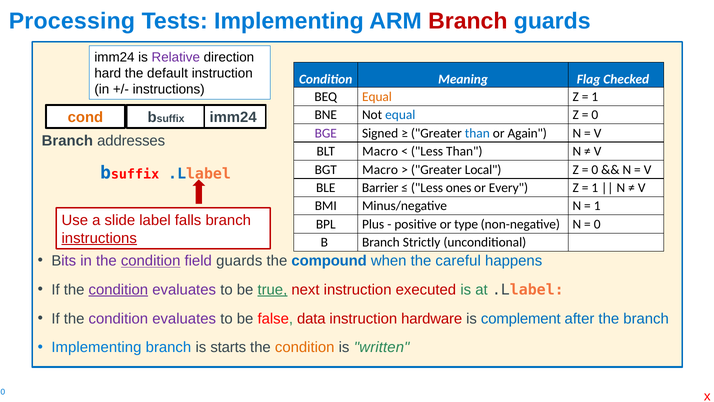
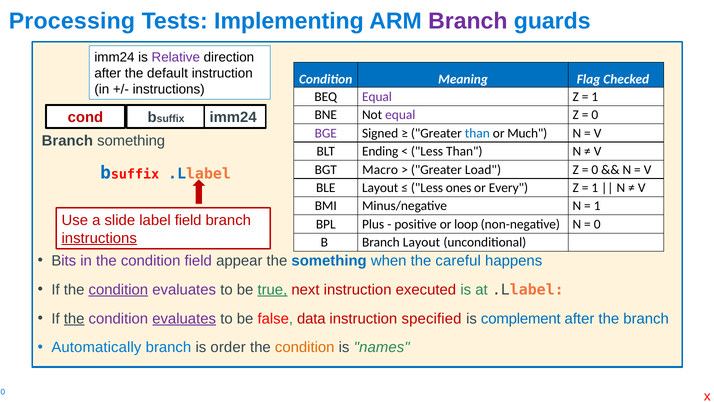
Branch colour: red -> purple (468, 21)
hard: hard -> after (108, 73)
Equal colour: orange -> purple (377, 97)
equal colour: blue -> purple (400, 115)
cond colour: orange -> red (85, 117)
Again: Again -> Much (527, 133)
Branch addresses: addresses -> something (131, 141)
BLT Macro: Macro -> Ending (380, 151)
Local: Local -> Load (483, 169)
BLE Barrier: Barrier -> Layout (380, 188)
label falls: falls -> field (188, 220)
type: type -> loop (466, 224)
Branch Strictly: Strictly -> Layout (421, 242)
condition underline: present -> none (151, 261)
field guards: guards -> appear (239, 261)
the compound: compound -> something (329, 261)
the underline: none -> present (74, 318)
evaluates underline: none -> present (184, 318)
hardware: hardware -> specified (432, 318)
Implementing: Implementing -> Automatically (96, 347)
starts: starts -> order (228, 347)
written: written -> names (382, 347)
